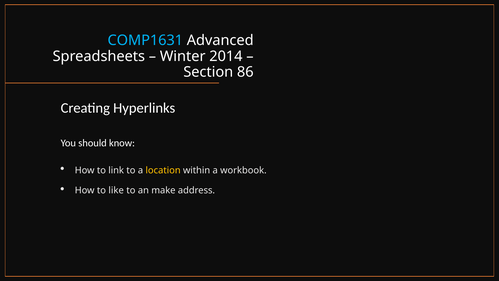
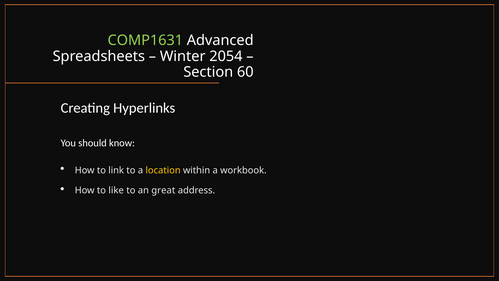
COMP1631 colour: light blue -> light green (145, 40)
2014: 2014 -> 2054 (226, 56)
86: 86 -> 60 (245, 72)
make: make -> great (163, 190)
